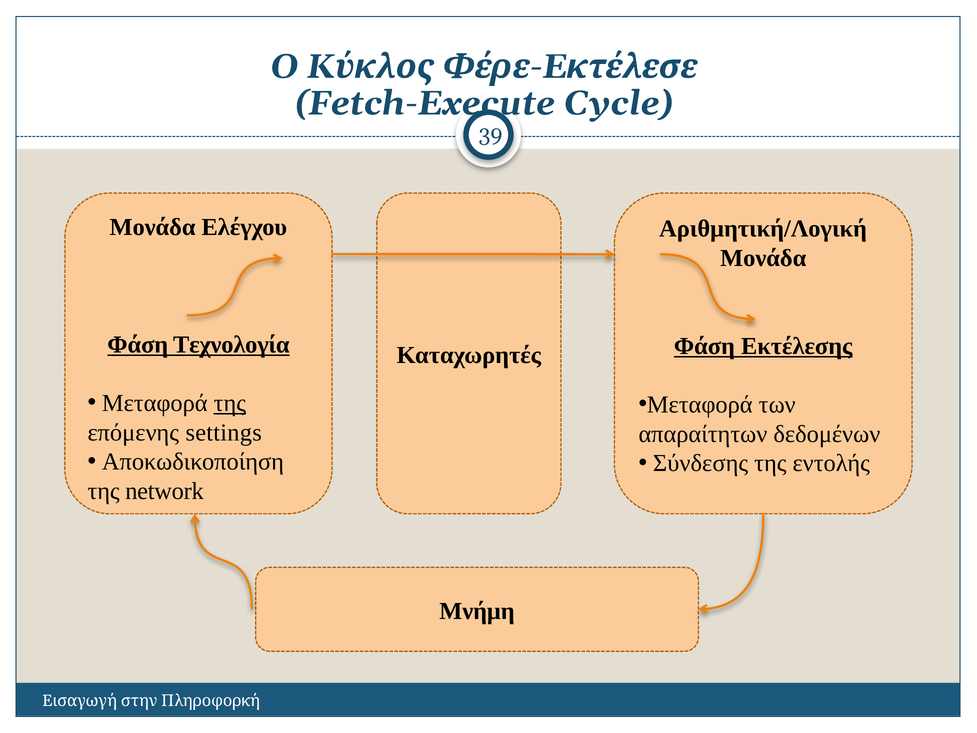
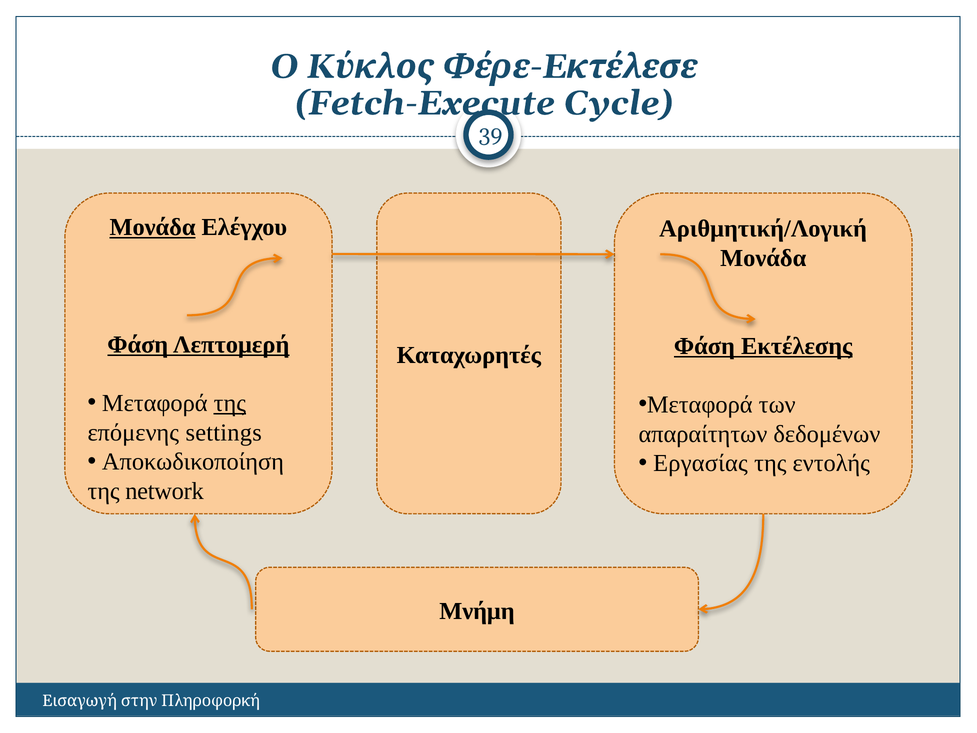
Μονάδα underline: none -> present (153, 227)
Τεχνολογία: Τεχνολογία -> Λεπτομερή (231, 344)
Σύνδεσης: Σύνδεσης -> Εργασίας (700, 463)
